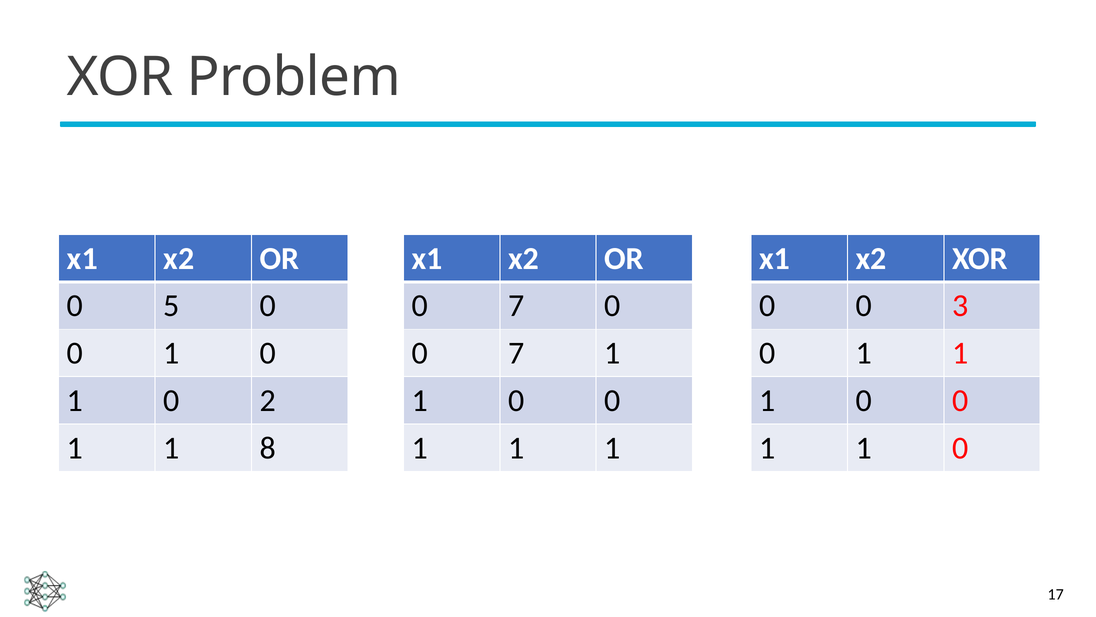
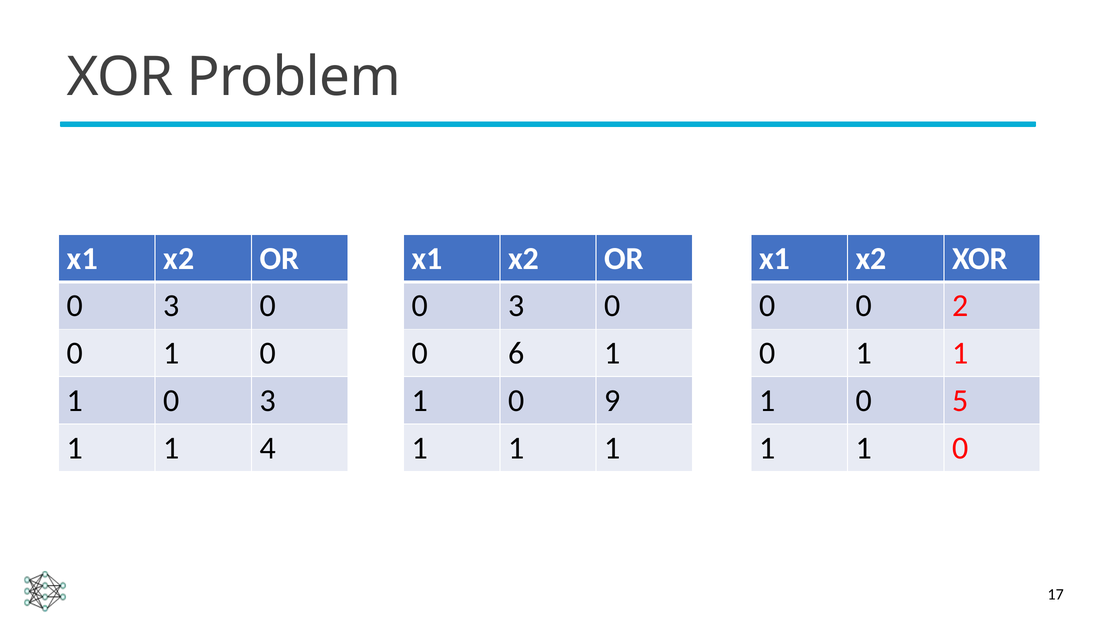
5: 5 -> 3 (171, 306)
7: 7 -> 3 (516, 306)
3: 3 -> 2 (960, 306)
7: 7 -> 6 (516, 353)
1 0 2: 2 -> 3 (268, 400)
0: 0 -> 9 (613, 400)
0: 0 -> 5 (960, 400)
8: 8 -> 4 (268, 448)
